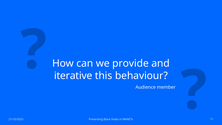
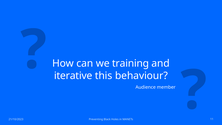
provide: provide -> training (131, 63)
